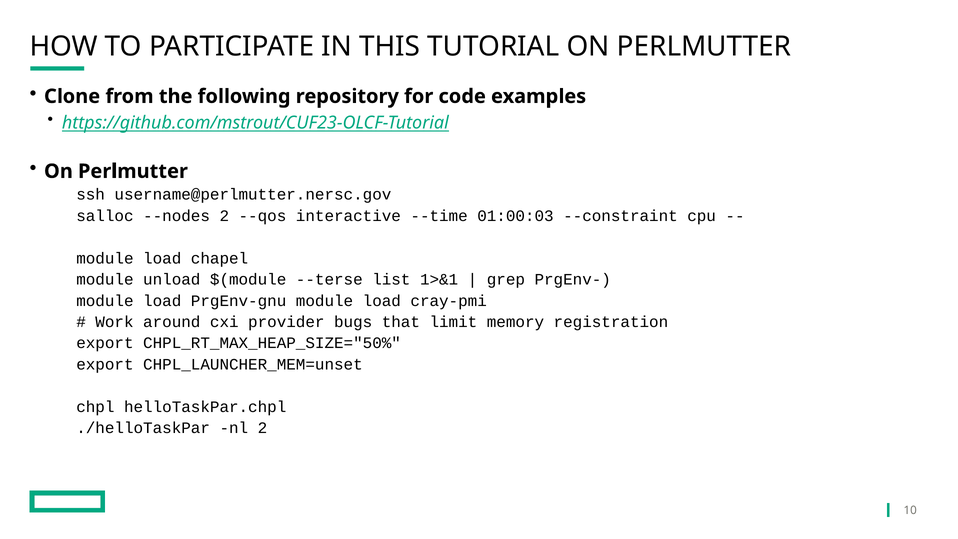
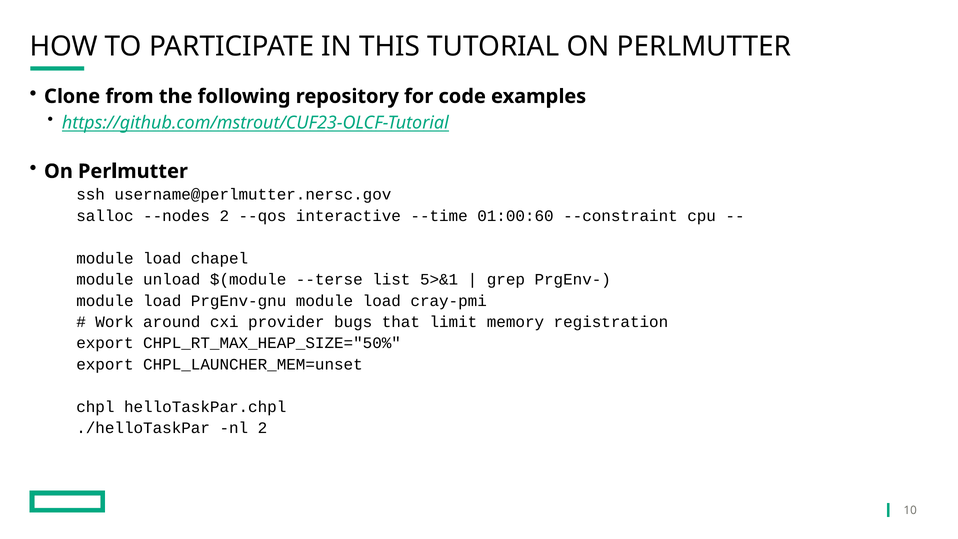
01:00:03: 01:00:03 -> 01:00:60 (515, 216)
1>&1: 1>&1 -> 5>&1 (439, 280)
